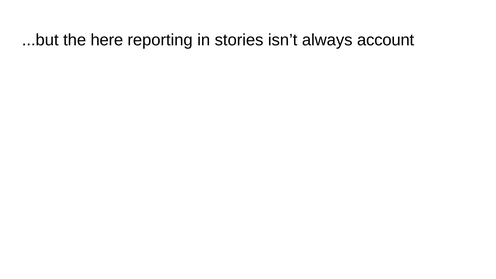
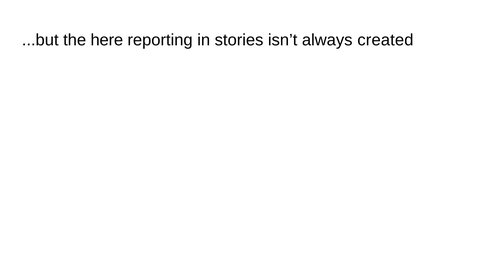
account: account -> created (385, 40)
